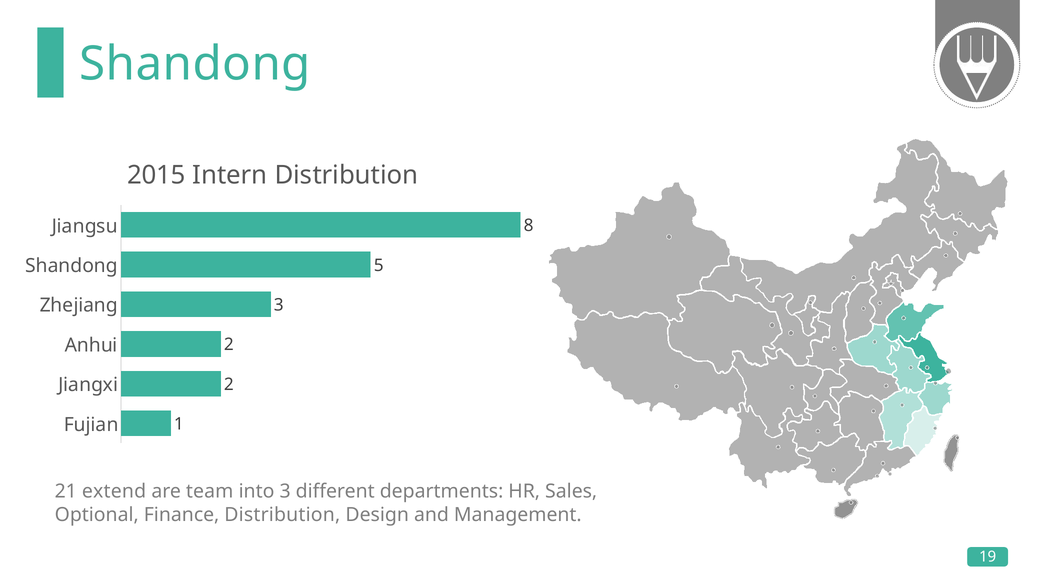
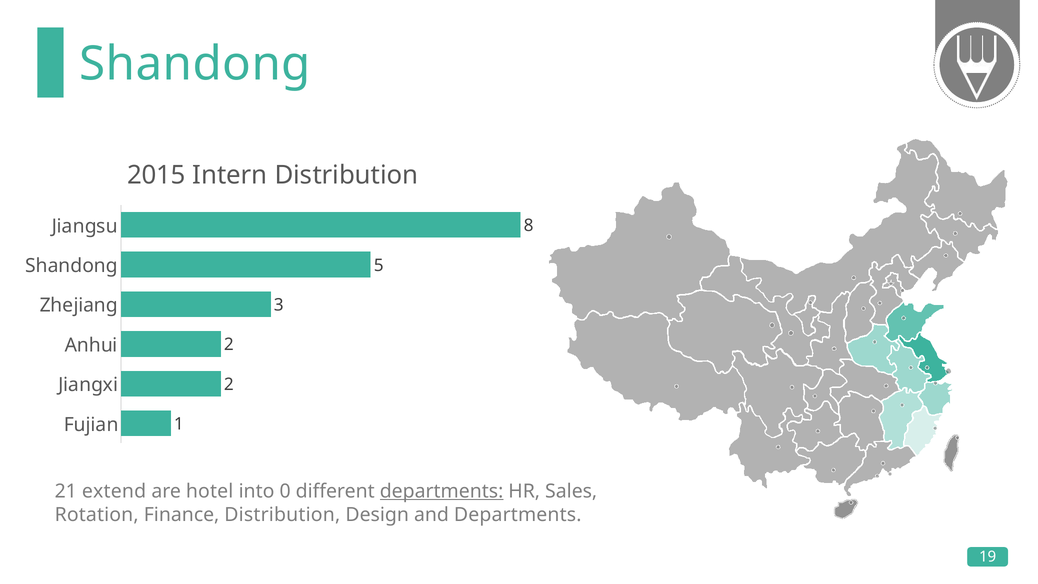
team: team -> hotel (210, 491)
into 3: 3 -> 0 (285, 491)
departments underline: none -> present (442, 491)
Optional: Optional -> Rotation (97, 514)
and Management: Management -> Departments (518, 514)
